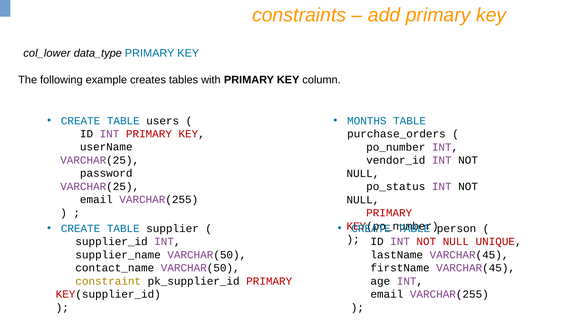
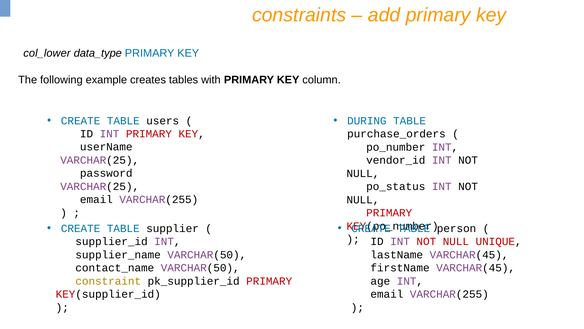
MONTHS: MONTHS -> DURING (367, 121)
